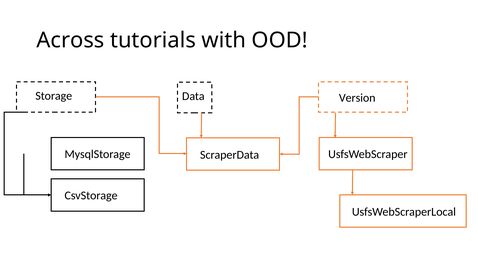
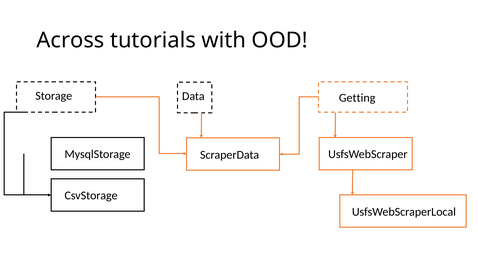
Version: Version -> Getting (357, 98)
